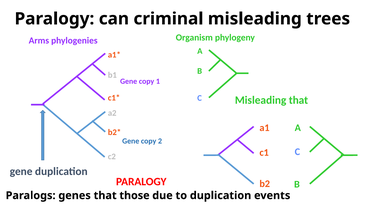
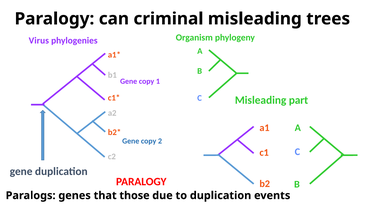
Arms: Arms -> Virus (39, 41)
Misleading that: that -> part (298, 100)
